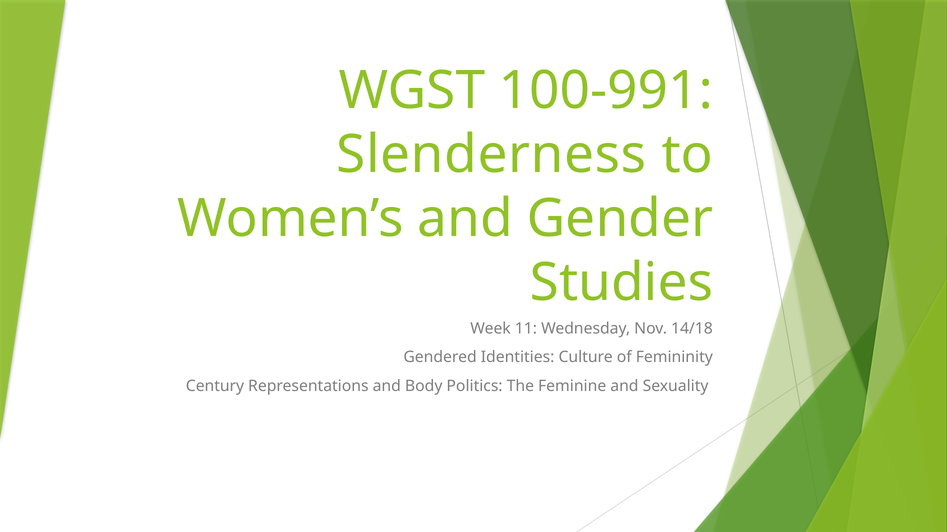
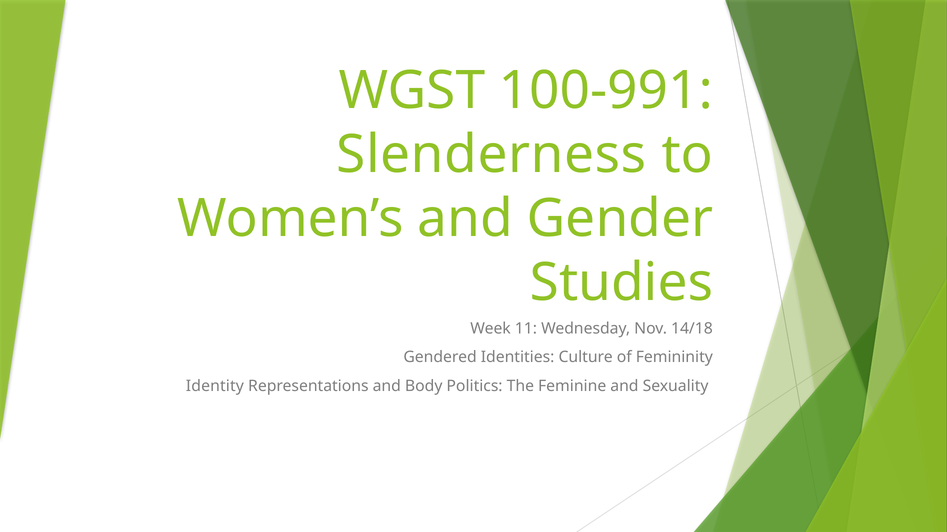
Century: Century -> Identity (215, 386)
